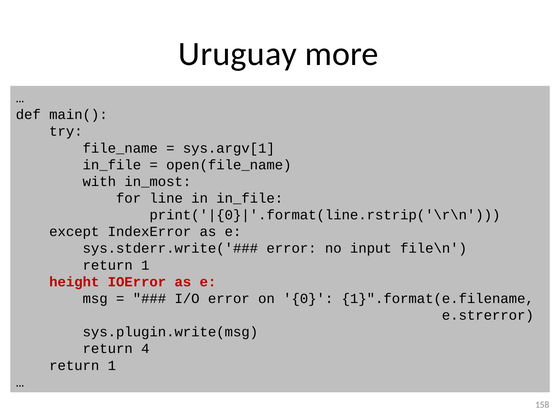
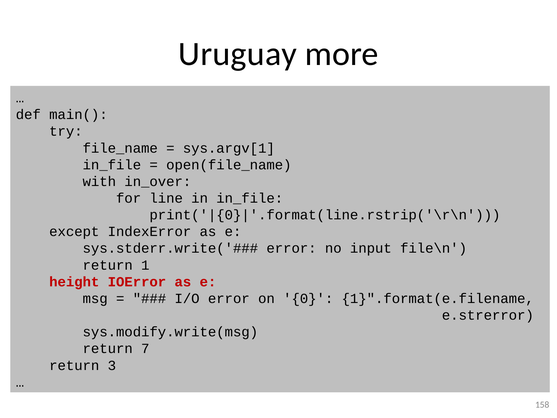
in_most: in_most -> in_over (158, 181)
sys.plugin.write(msg: sys.plugin.write(msg -> sys.modify.write(msg (170, 332)
4: 4 -> 7 (145, 349)
1: 1 -> 3 (112, 365)
